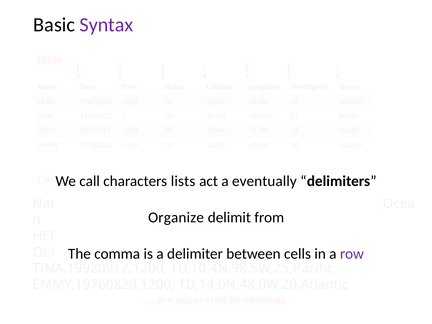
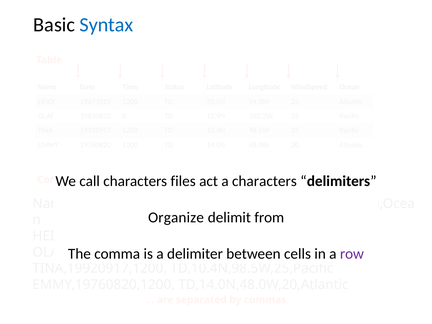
Syntax colour: purple -> blue (106, 25)
lists: lists -> files (183, 181)
a eventually: eventually -> characters (264, 181)
